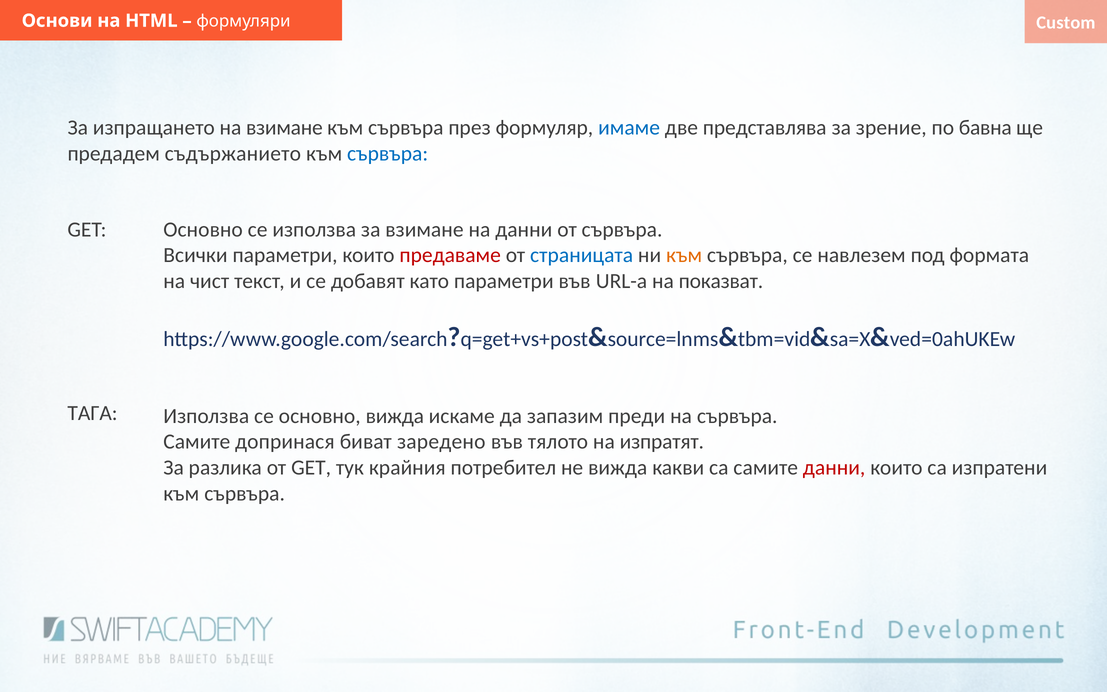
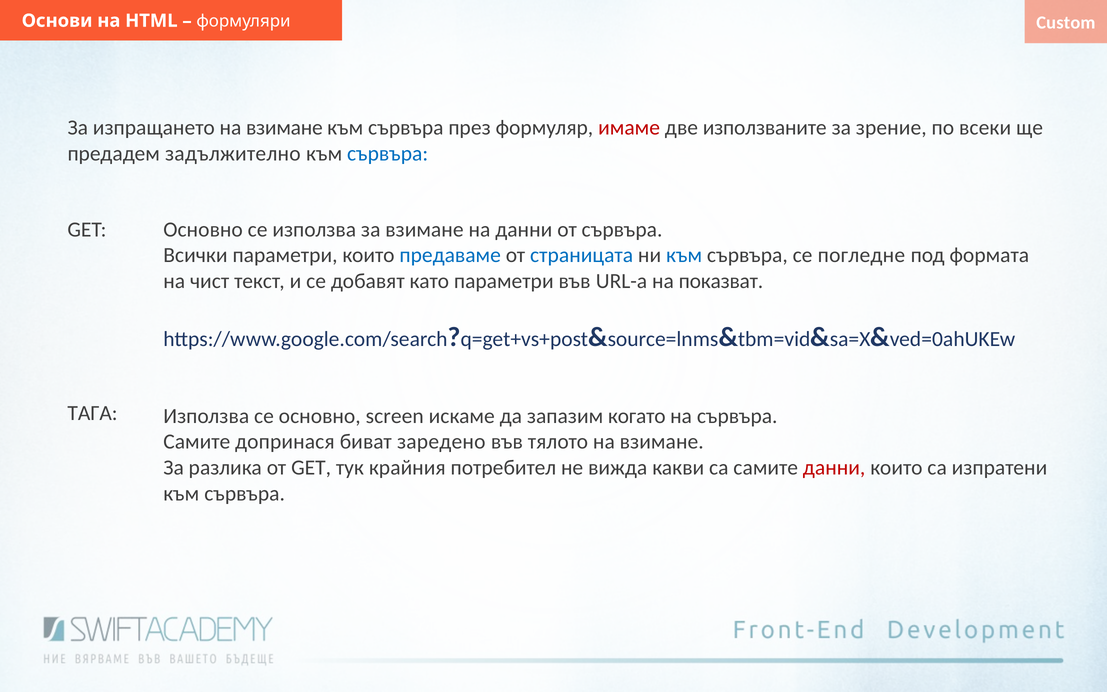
имаме colour: blue -> red (629, 128)
представлява: представлява -> използваните (765, 128)
бавна: бавна -> всеки (985, 128)
съдържанието: съдържанието -> задължително (233, 153)
предаваме colour: red -> blue (450, 255)
към colour: orange -> blue (684, 255)
навлезем: навлезем -> погледне (861, 255)
основно вижда: вижда -> screen (395, 416)
преди: преди -> когато (637, 416)
тялото на изпратят: изпратят -> взимане (662, 442)
